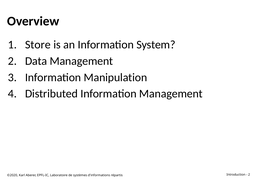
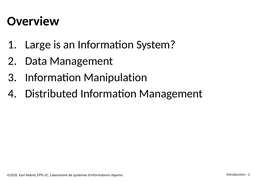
Store: Store -> Large (38, 45)
